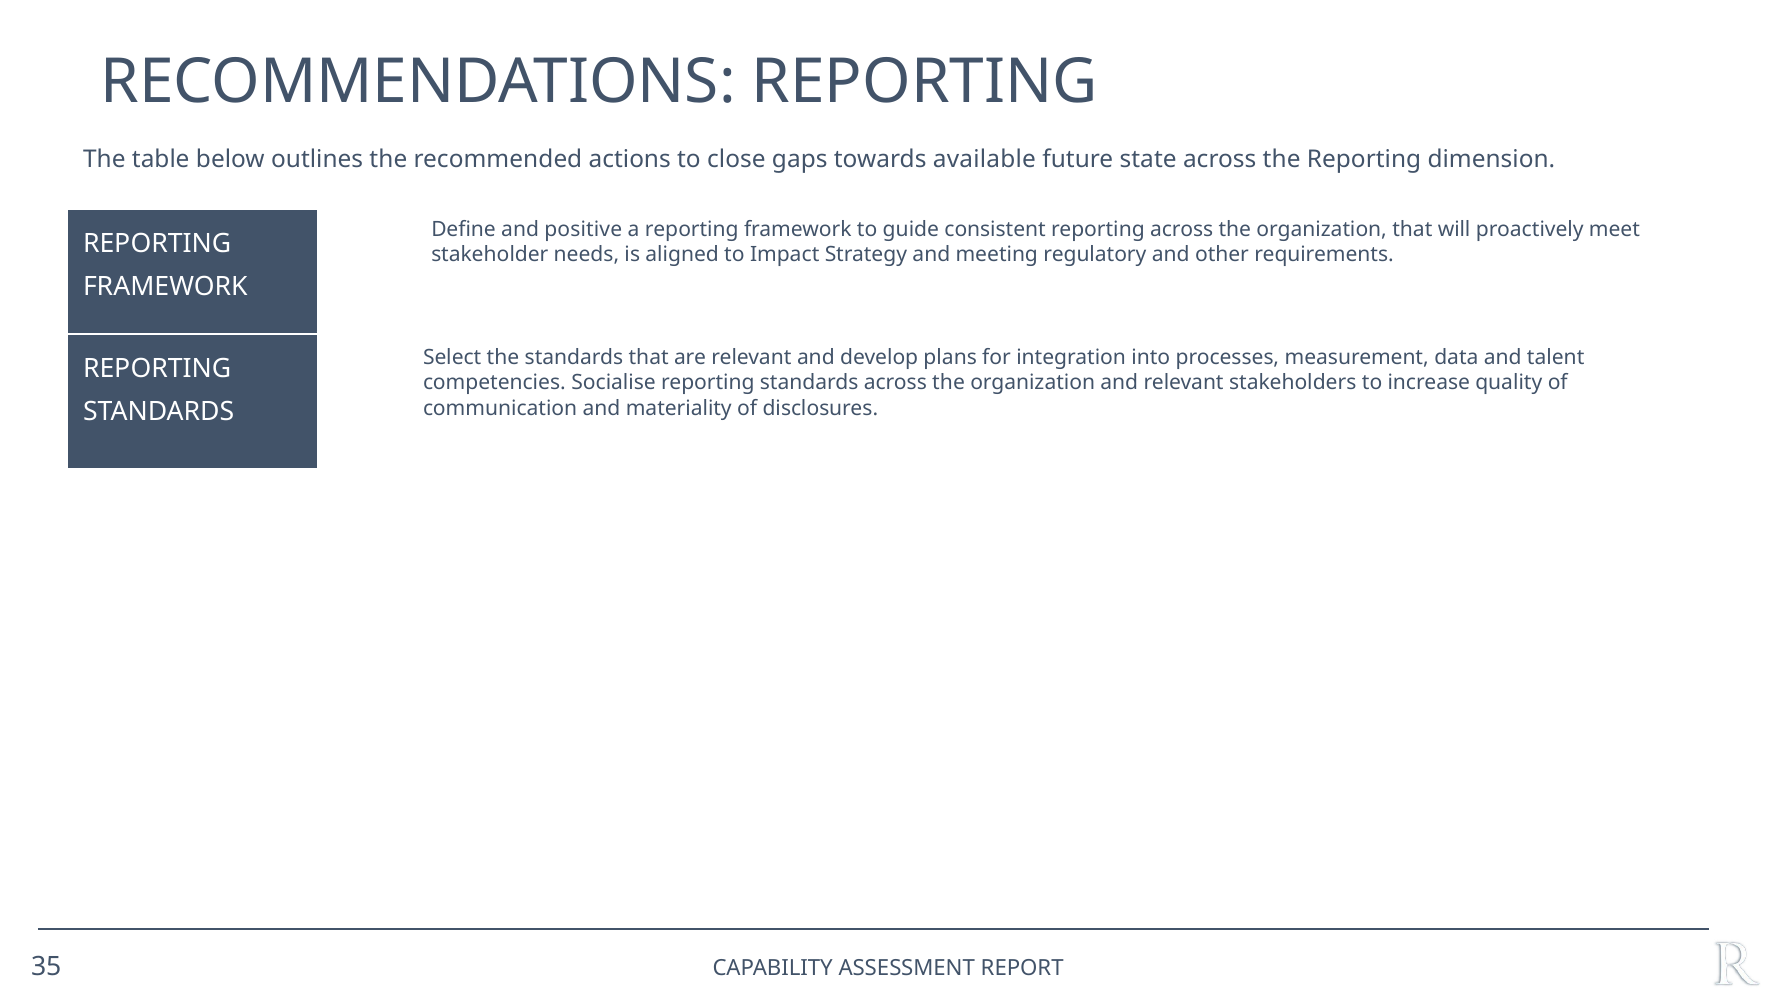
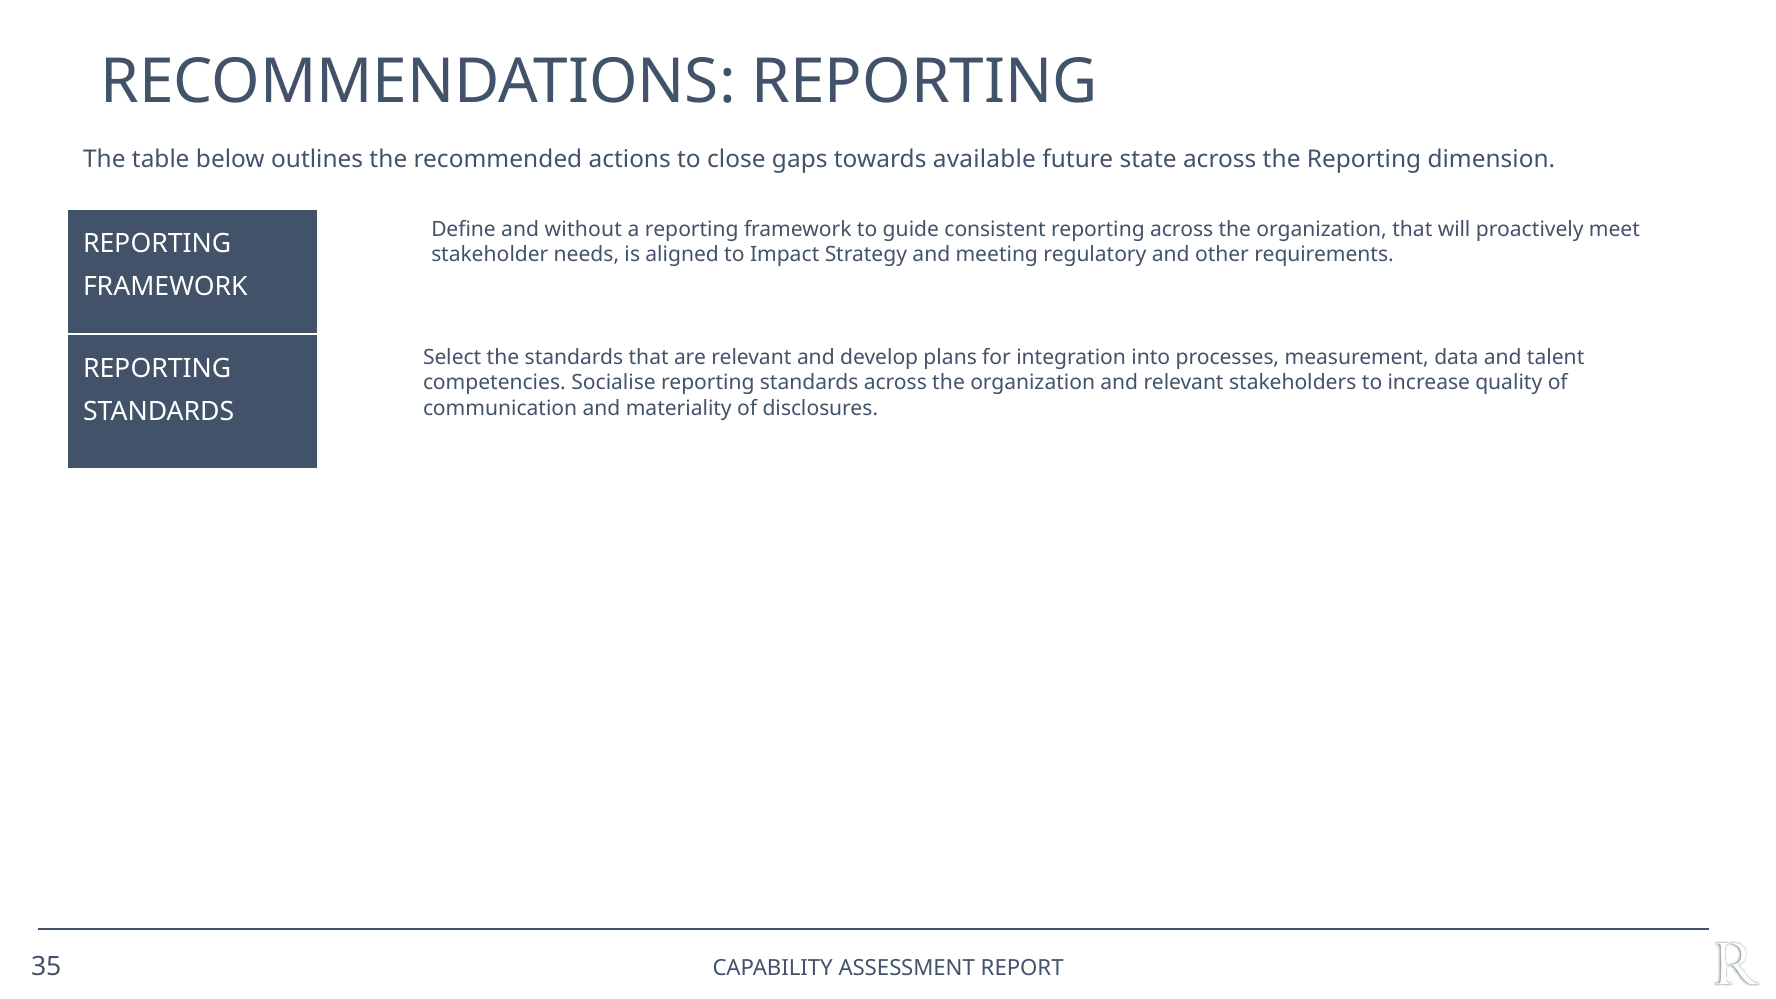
positive: positive -> without (583, 230)
